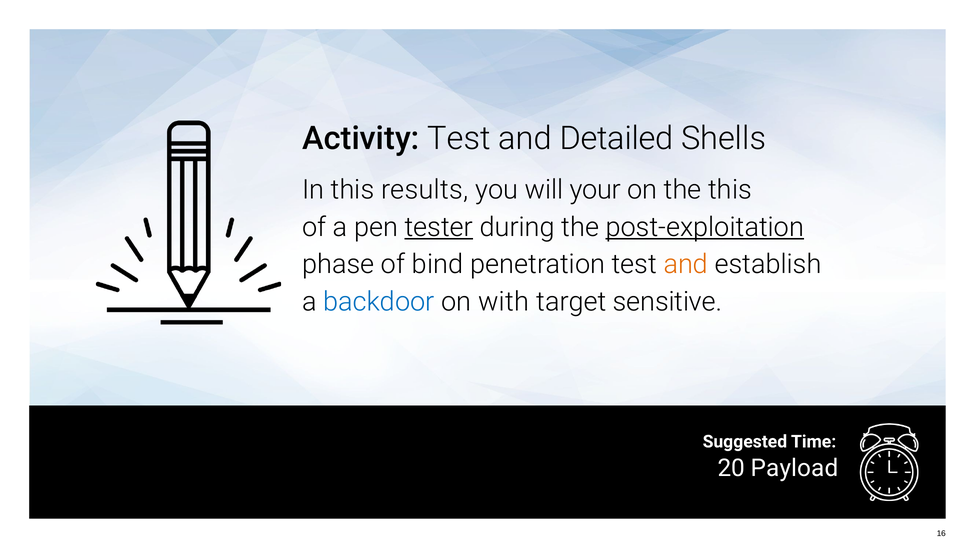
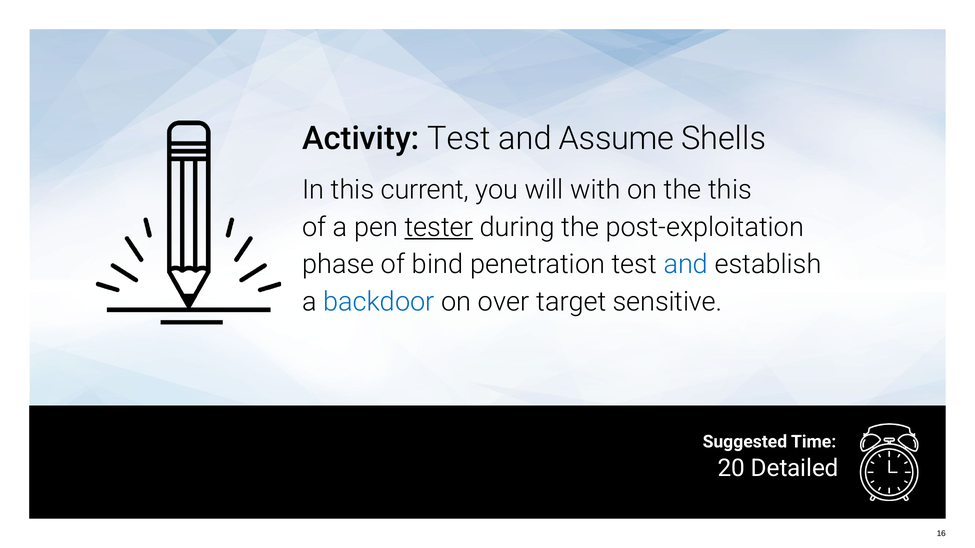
Detailed: Detailed -> Assume (617, 139)
results: results -> current (425, 190)
your: your -> with (595, 190)
post-exploitation underline: present -> none (705, 227)
and colour: orange -> blue (686, 265)
with: with -> over (504, 302)
Payload: Payload -> Detailed (795, 469)
